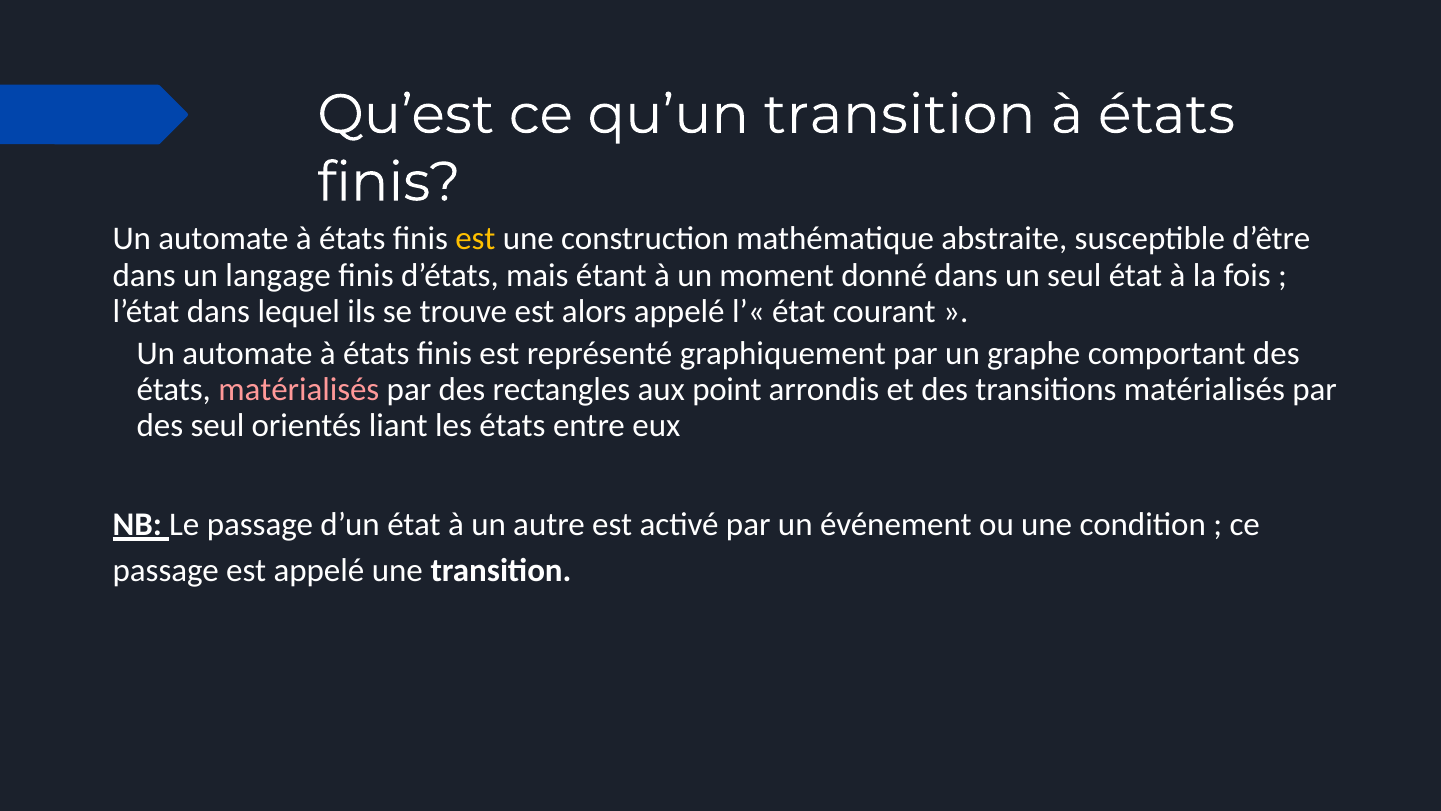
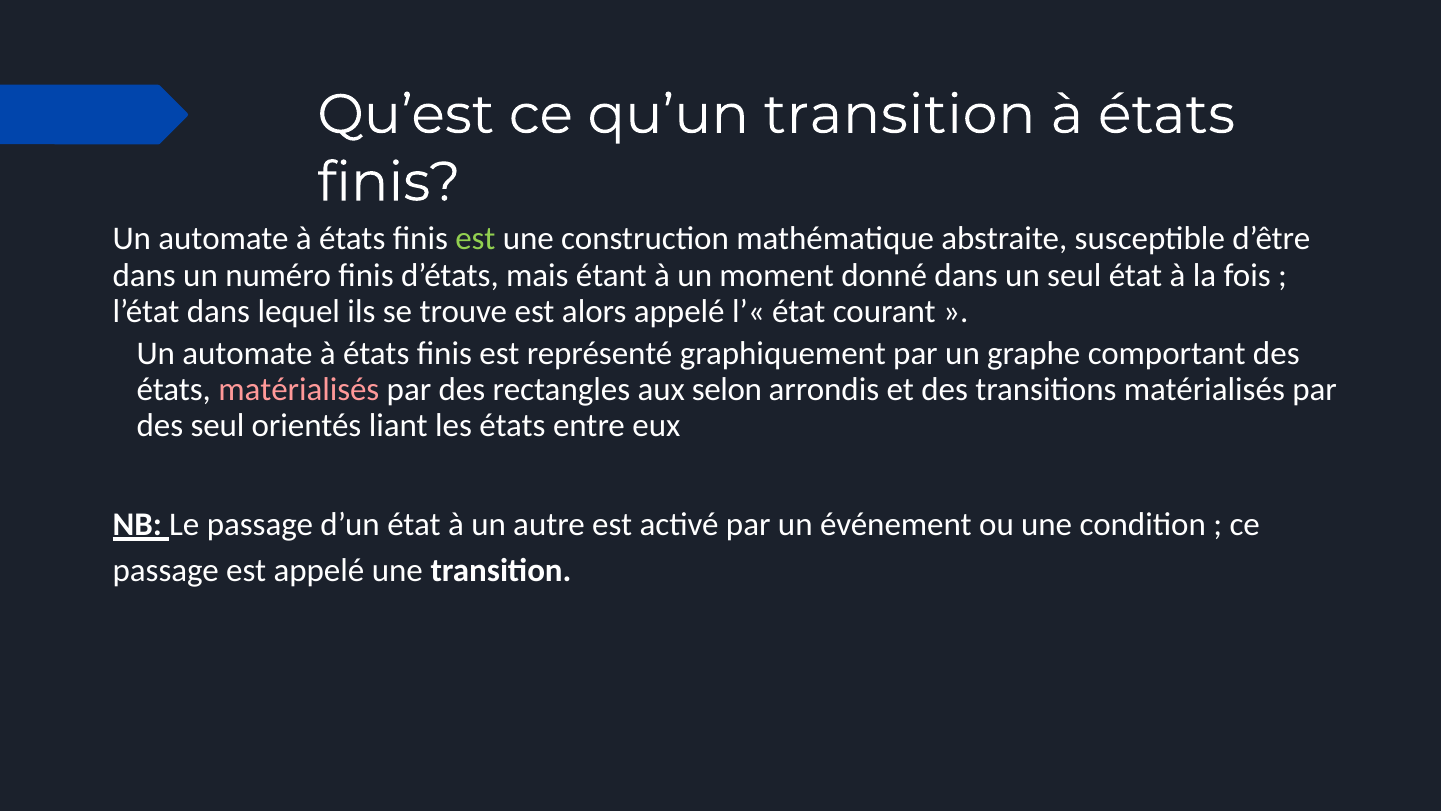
est colour: yellow -> light green (475, 239)
langage: langage -> numéro (278, 275)
point: point -> selon (727, 389)
